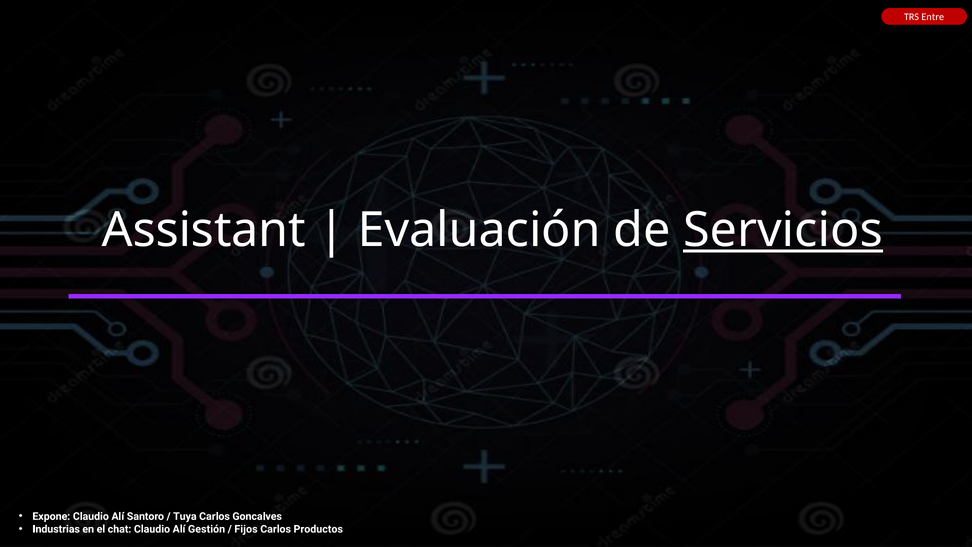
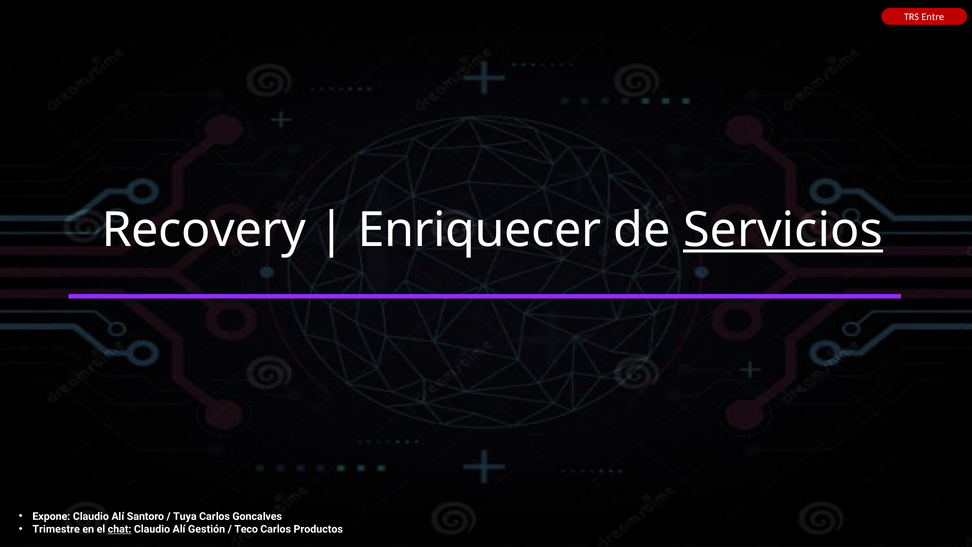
Assistant: Assistant -> Recovery (204, 230)
Evaluación: Evaluación -> Enriquecer (479, 230)
Industrias: Industrias -> Trimestre (56, 529)
chat underline: none -> present (120, 529)
Fijos: Fijos -> Teco (246, 529)
